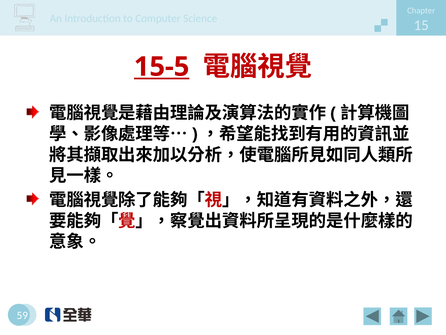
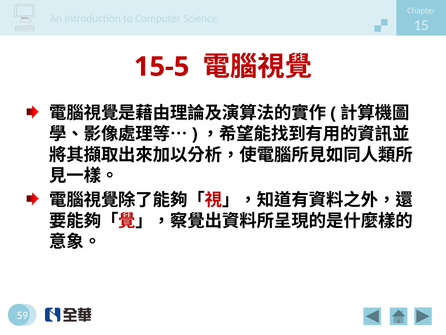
15-5 underline: present -> none (162, 67)
